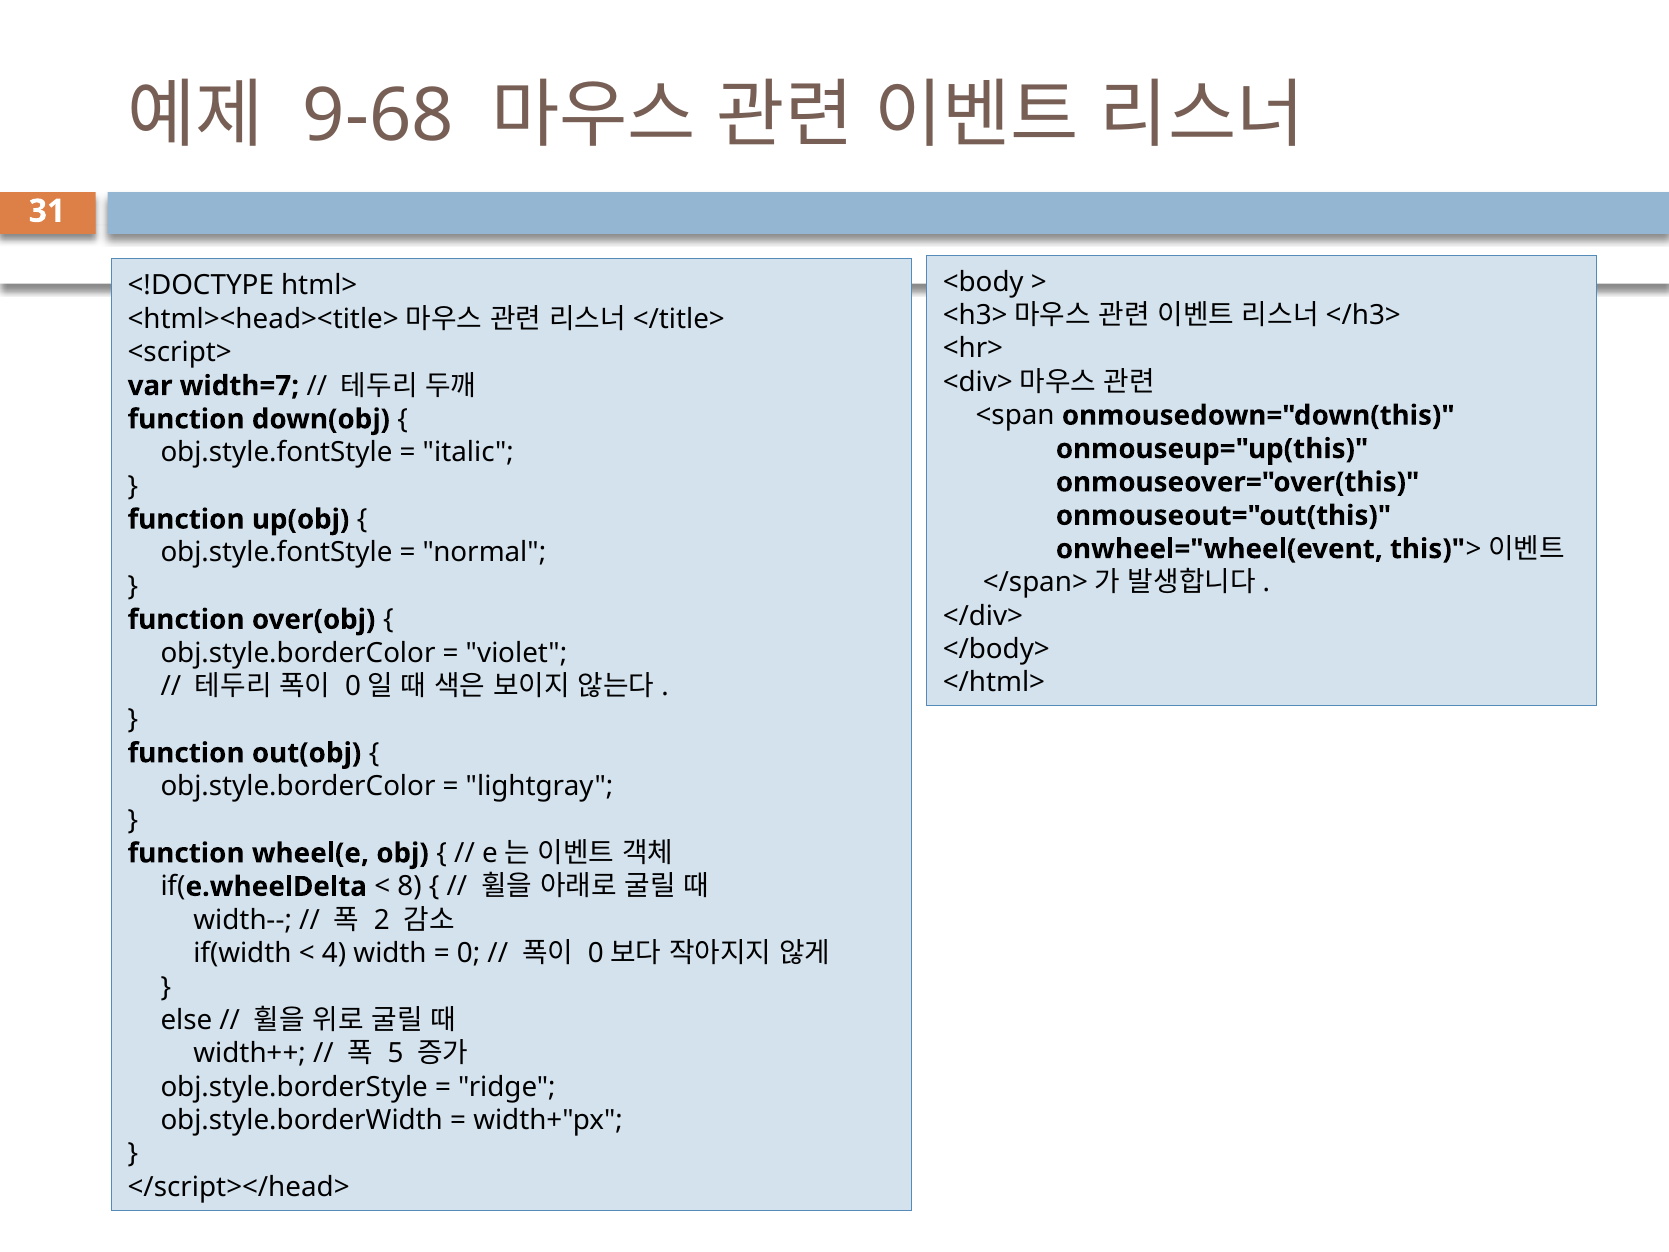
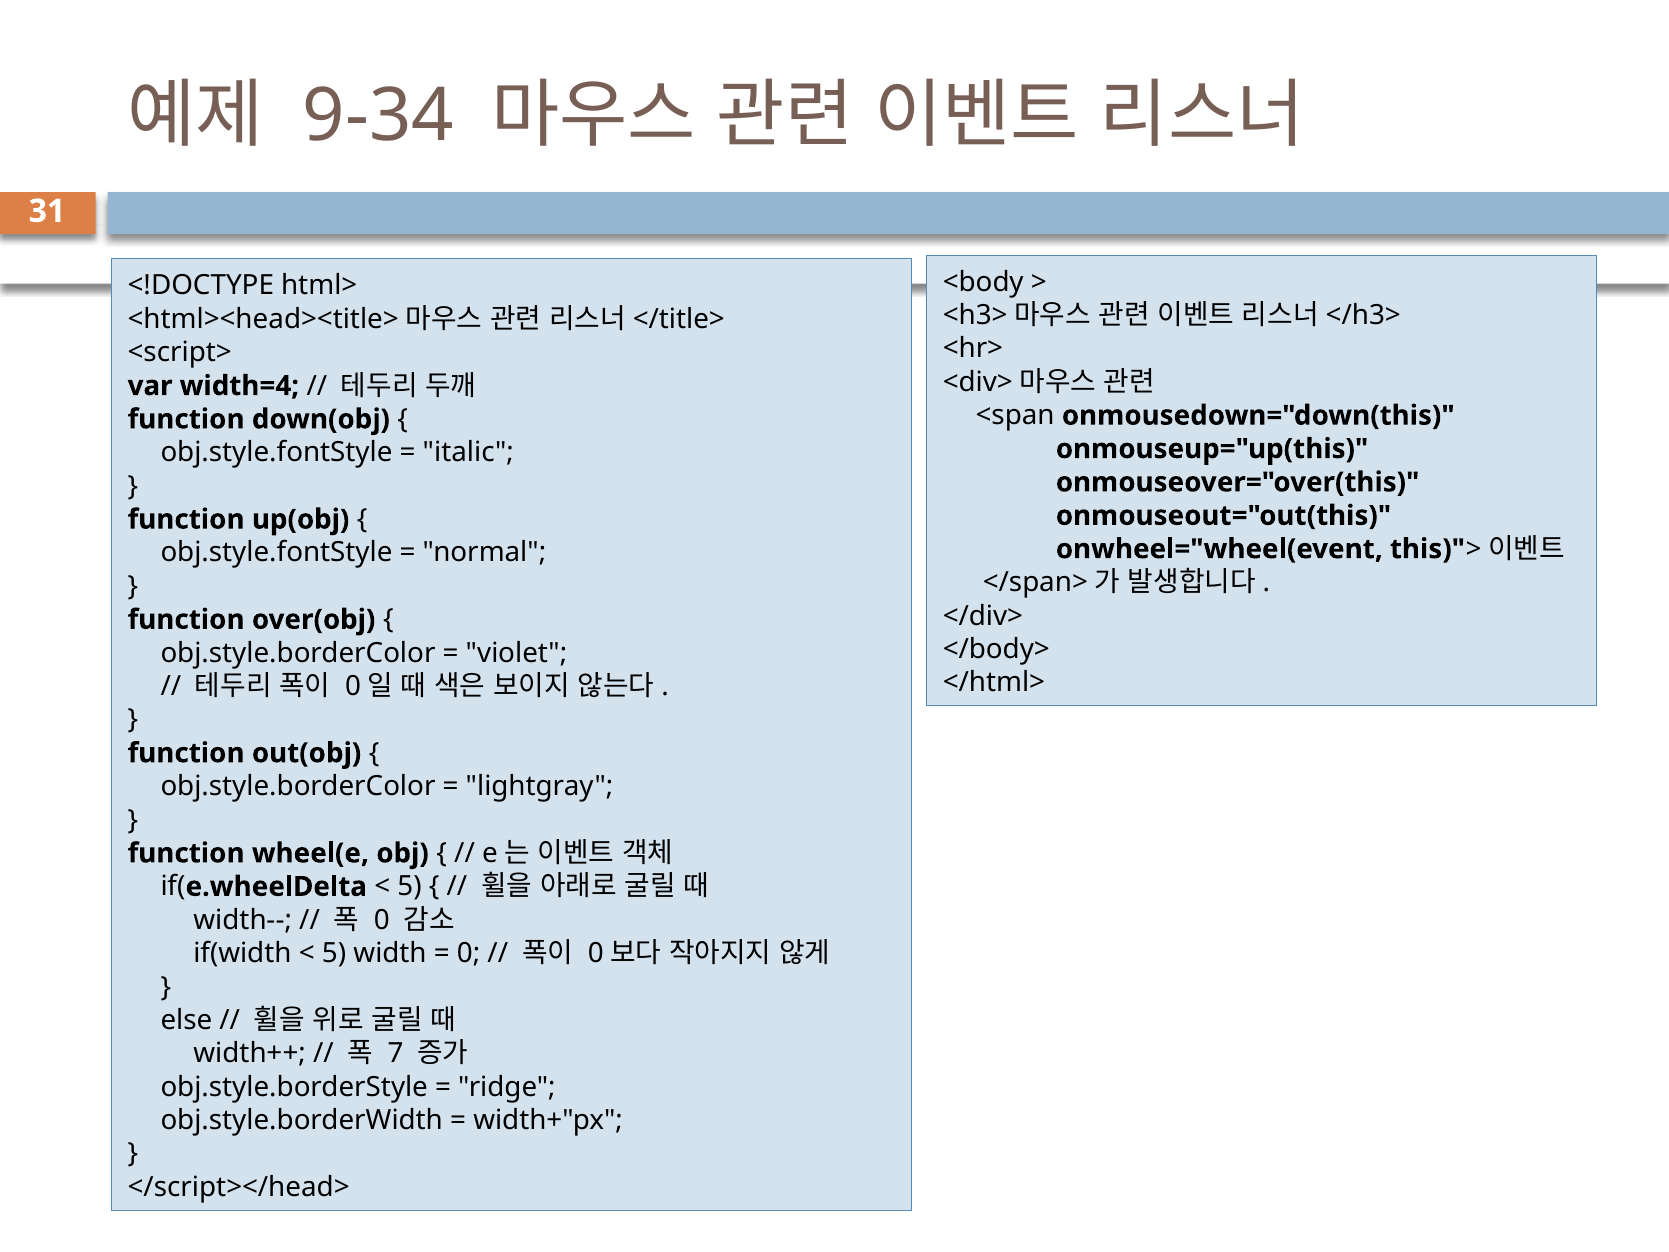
9-68: 9-68 -> 9-34 (378, 116)
width=7: width=7 -> width=4 (239, 386)
8: 8 -> 5 (410, 887)
2: 2 -> 0 (382, 920)
4: 4 -> 5 (334, 953)
5: 5 -> 7 (396, 1053)
